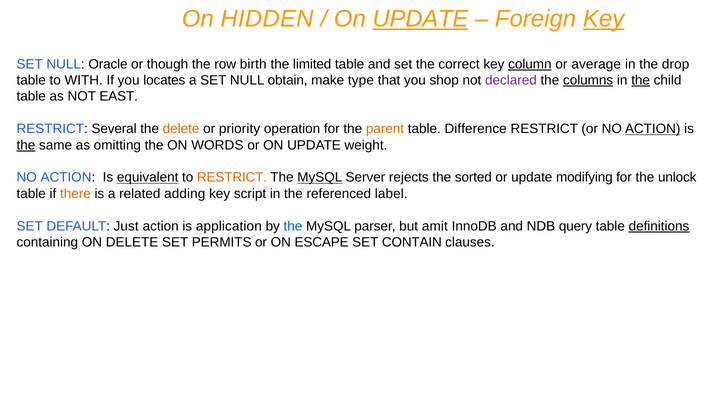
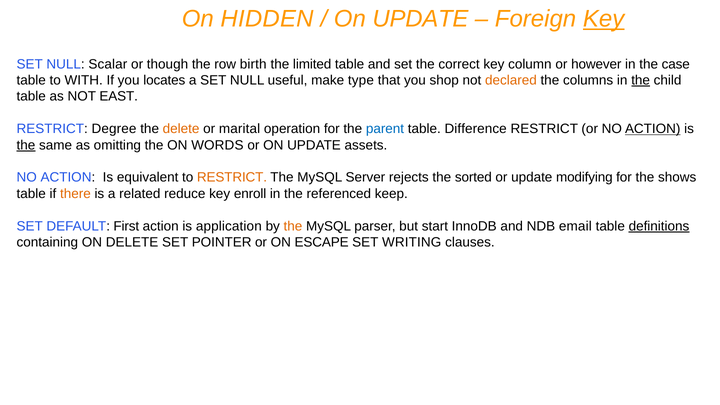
UPDATE underline: present -> none (420, 19)
Oracle: Oracle -> Scalar (108, 64)
column underline: present -> none (530, 64)
average: average -> however (596, 64)
drop: drop -> case (676, 64)
obtain: obtain -> useful (288, 80)
declared colour: purple -> orange (511, 80)
columns underline: present -> none (588, 80)
Several: Several -> Degree (114, 129)
priority: priority -> marital (240, 129)
parent colour: orange -> blue (385, 129)
weight: weight -> assets (366, 145)
equivalent underline: present -> none (148, 178)
MySQL underline: present -> none (320, 178)
unlock: unlock -> shows (677, 178)
adding: adding -> reduce (185, 194)
script: script -> enroll (250, 194)
label: label -> keep (391, 194)
Just: Just -> First (126, 226)
the colour: blue -> orange (293, 226)
amit: amit -> start (435, 226)
query: query -> email (575, 226)
PERMITS: PERMITS -> POINTER (222, 242)
CONTAIN: CONTAIN -> WRITING (412, 242)
